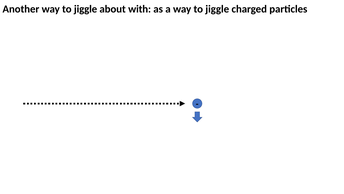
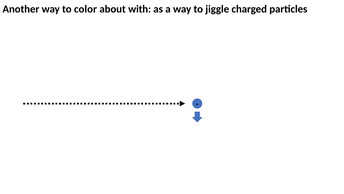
Another way to jiggle: jiggle -> color (85, 9)
